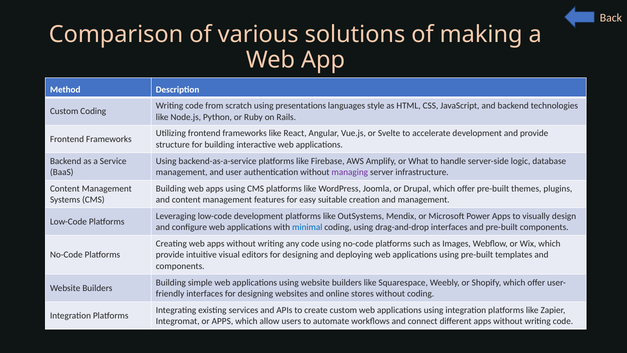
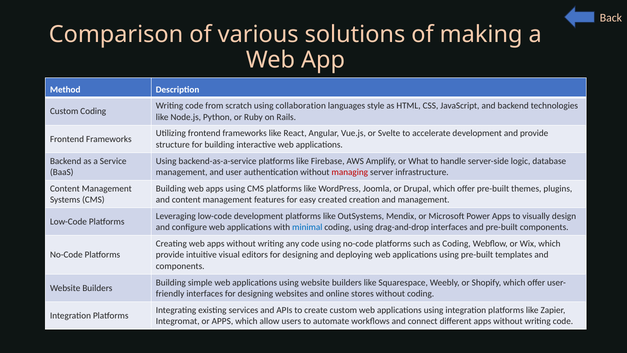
presentations: presentations -> collaboration (301, 106)
managing colour: purple -> red (350, 172)
suitable: suitable -> created (332, 200)
as Images: Images -> Coding (456, 244)
